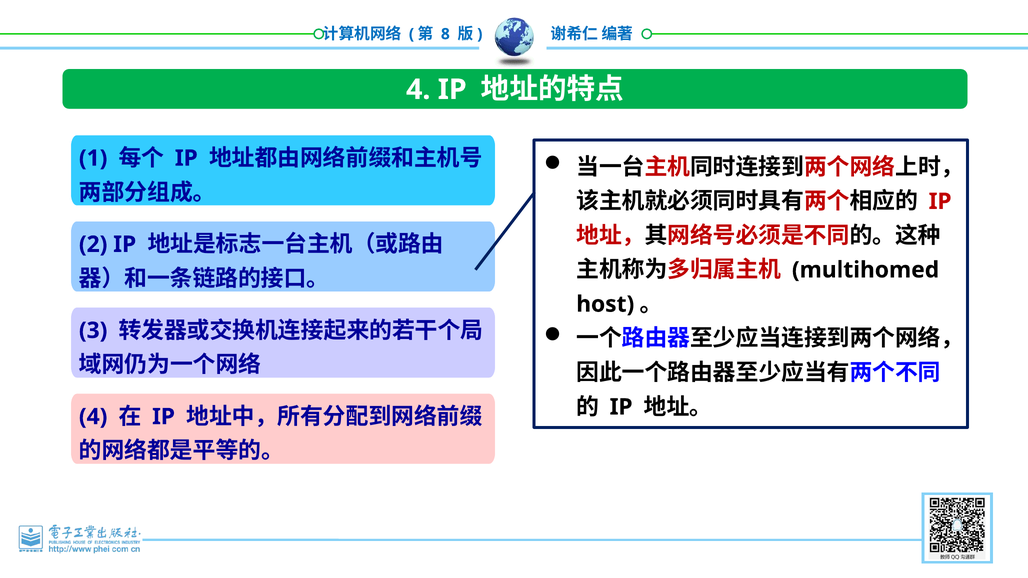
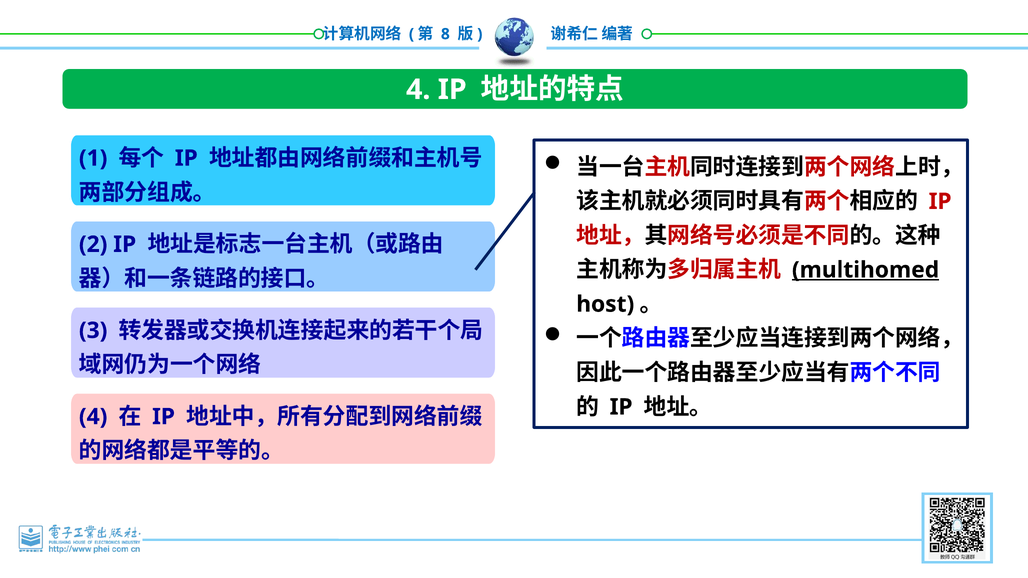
multihomed underline: none -> present (866, 270)
